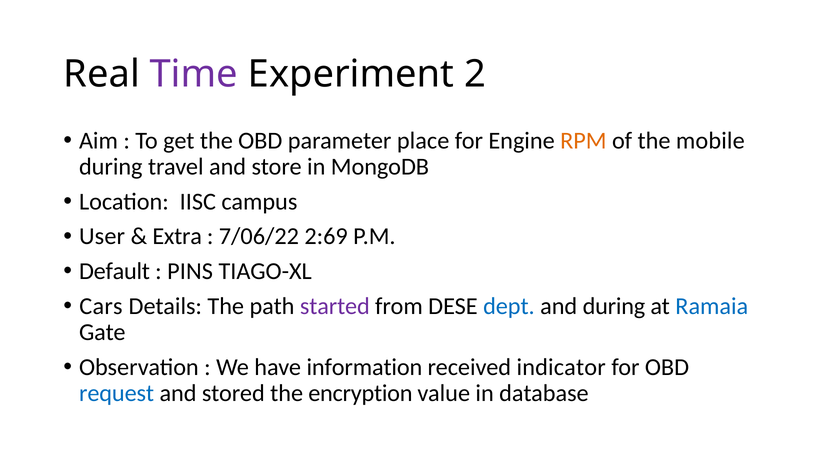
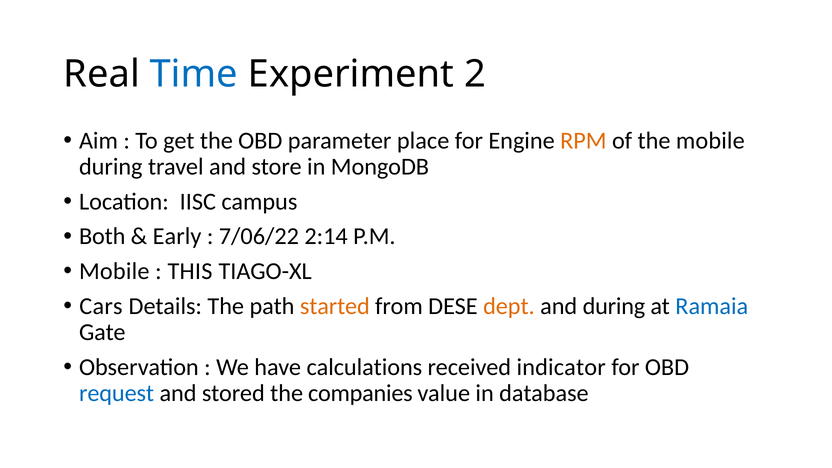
Time colour: purple -> blue (194, 74)
User: User -> Both (102, 236)
Extra: Extra -> Early (177, 236)
2:69: 2:69 -> 2:14 (326, 236)
Default: Default -> Mobile (114, 271)
PINS: PINS -> THIS (190, 271)
started colour: purple -> orange (335, 306)
dept colour: blue -> orange (509, 306)
information: information -> calculations (364, 367)
encryption: encryption -> companies (360, 393)
